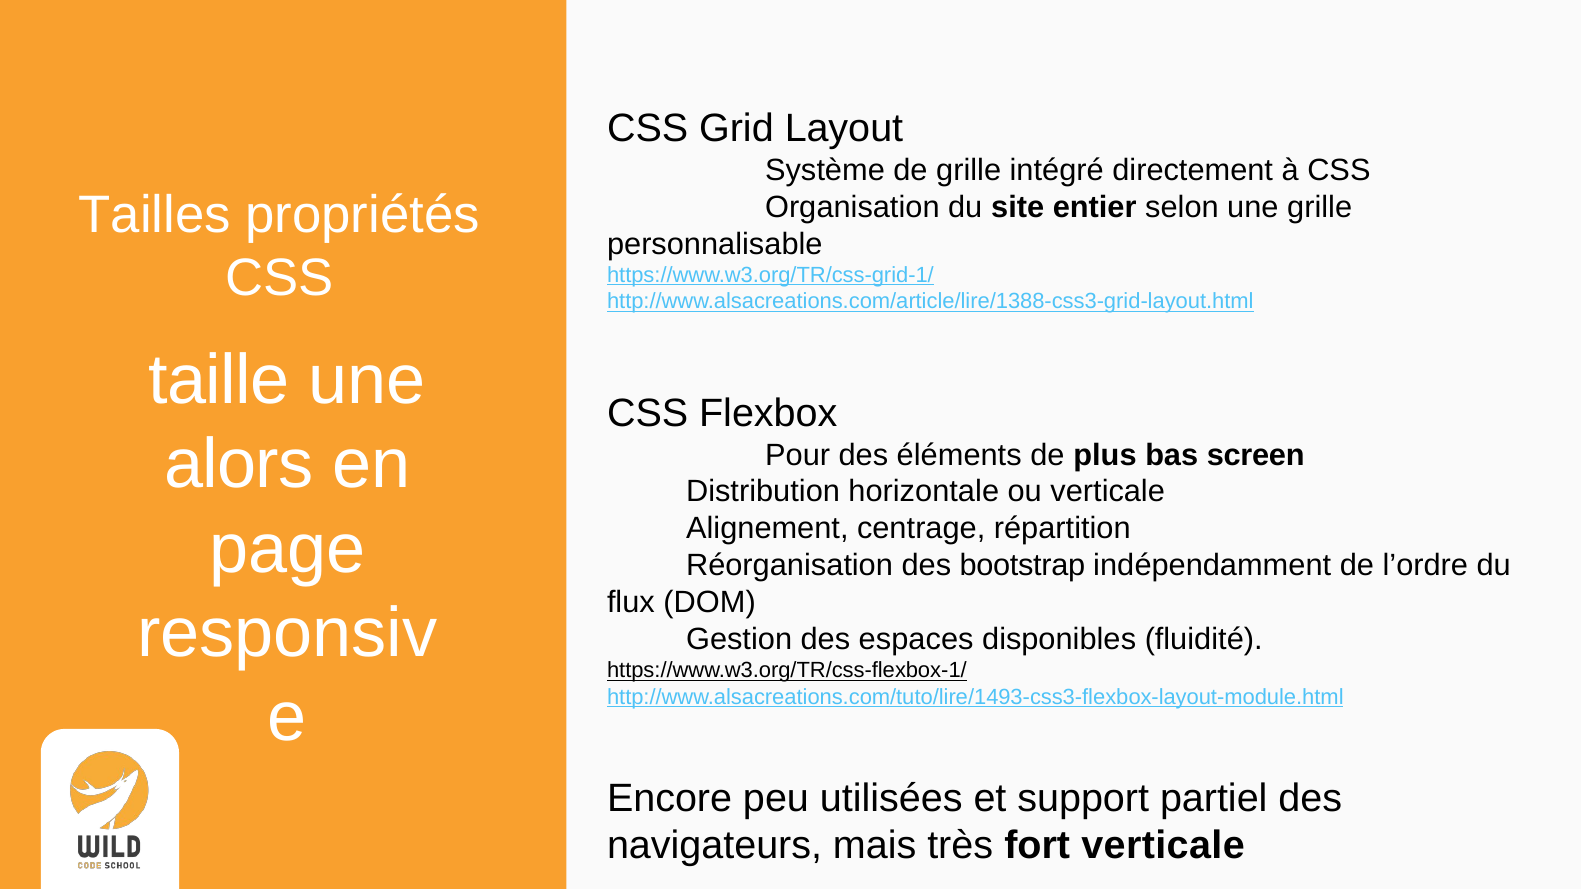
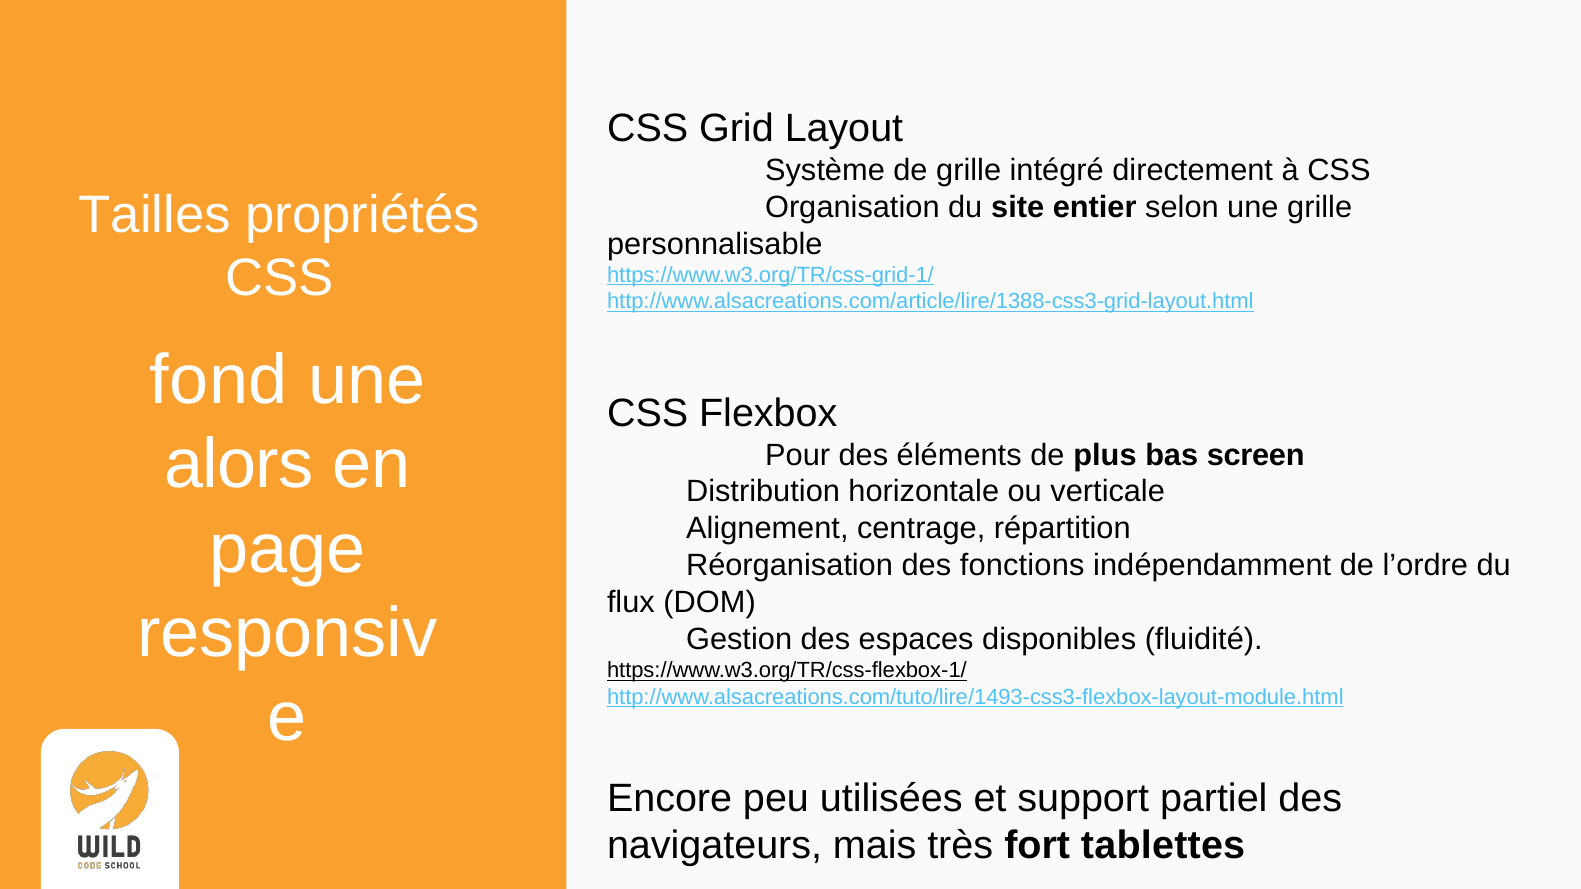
taille: taille -> fond (219, 380)
bootstrap: bootstrap -> fonctions (1022, 566)
fort verticale: verticale -> tablettes (1163, 846)
